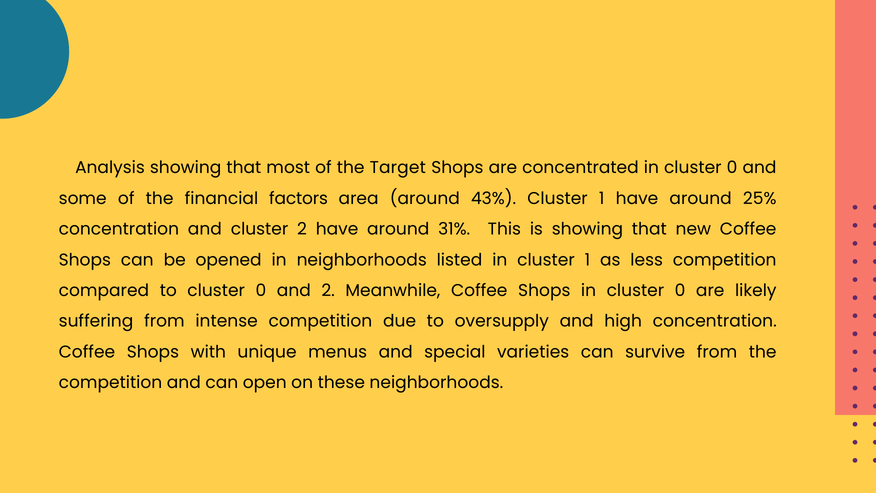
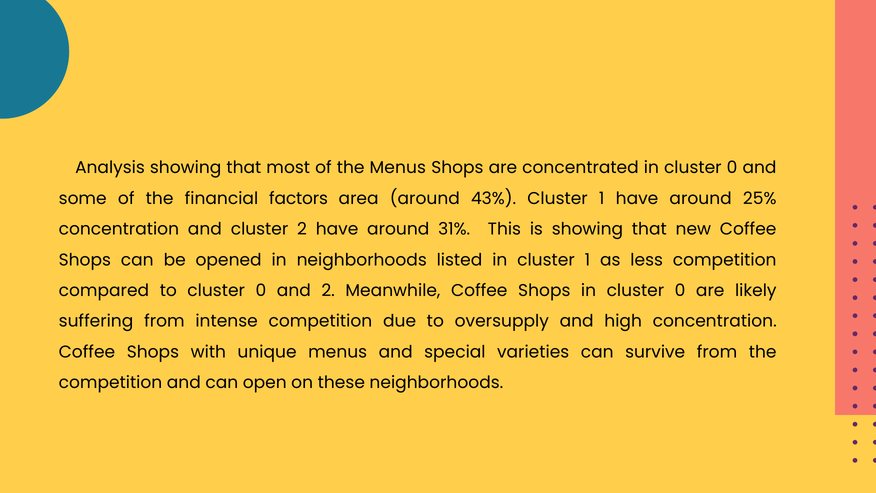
the Target: Target -> Menus (398, 168)
